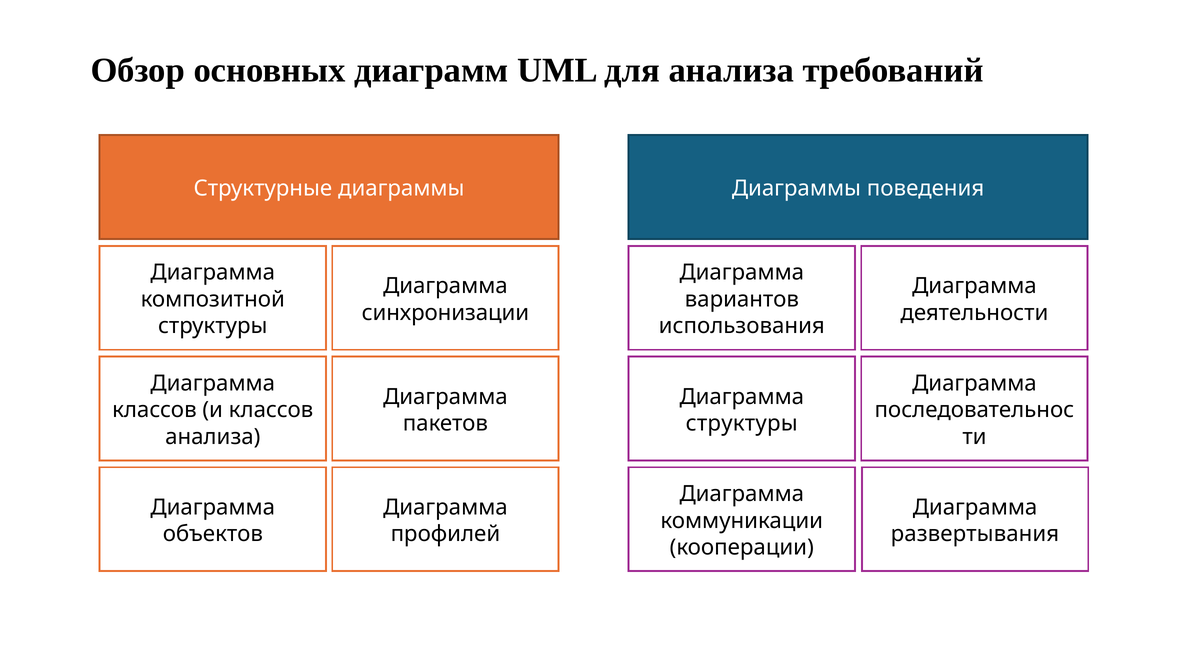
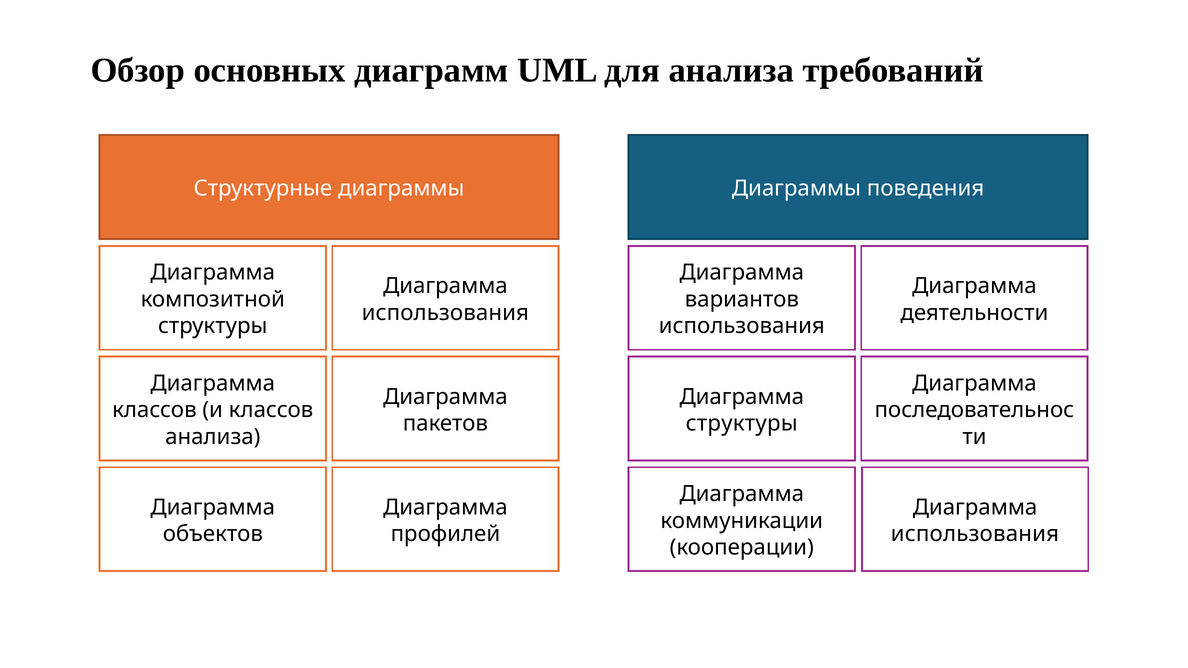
синхронизации: синхронизации -> использования (445, 313)
развертывания: развертывания -> использования (975, 534)
